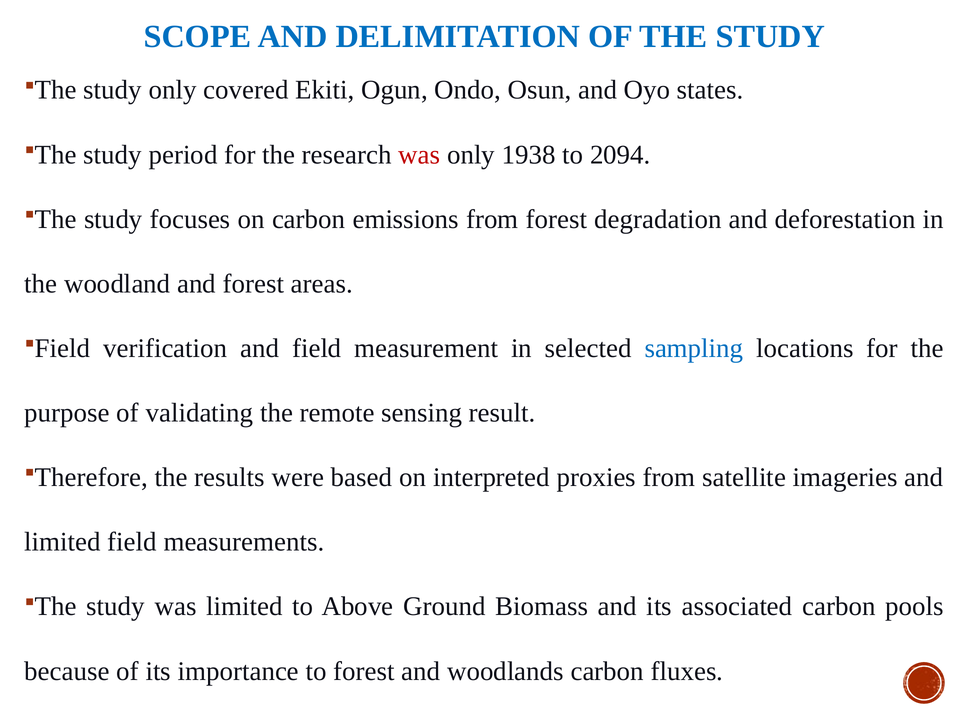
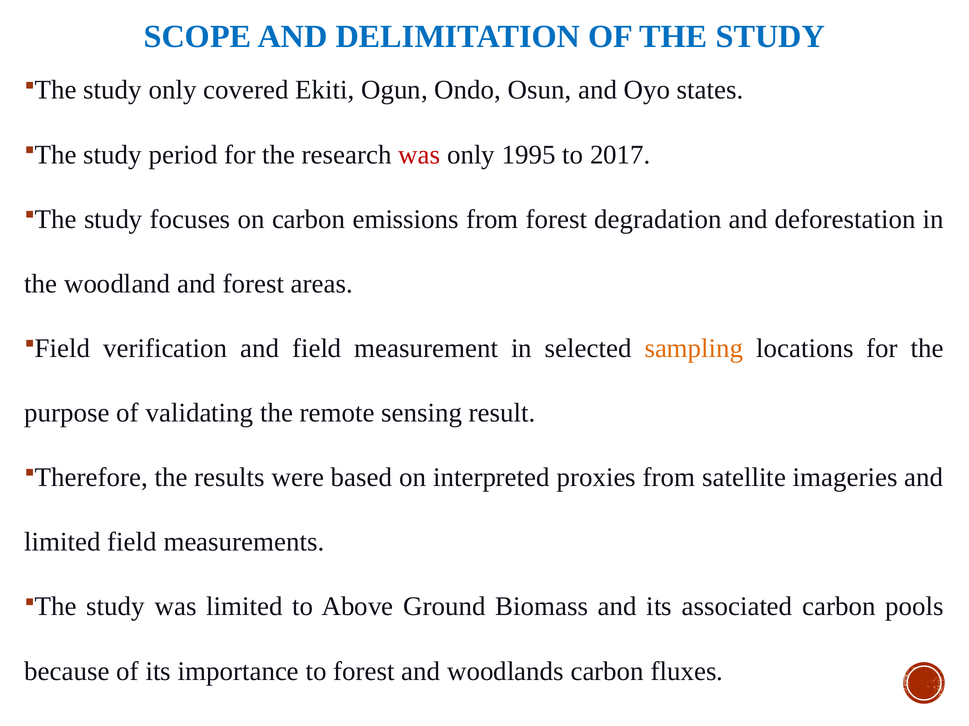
1938: 1938 -> 1995 (529, 155)
2094: 2094 -> 2017 (620, 155)
sampling colour: blue -> orange (694, 349)
